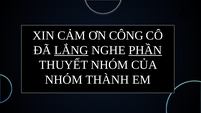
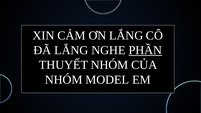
ƠN CÔNG: CÔNG -> LẮNG (126, 35)
LẮNG underline: present -> none (71, 50)
THÀNH: THÀNH -> MODEL (107, 80)
